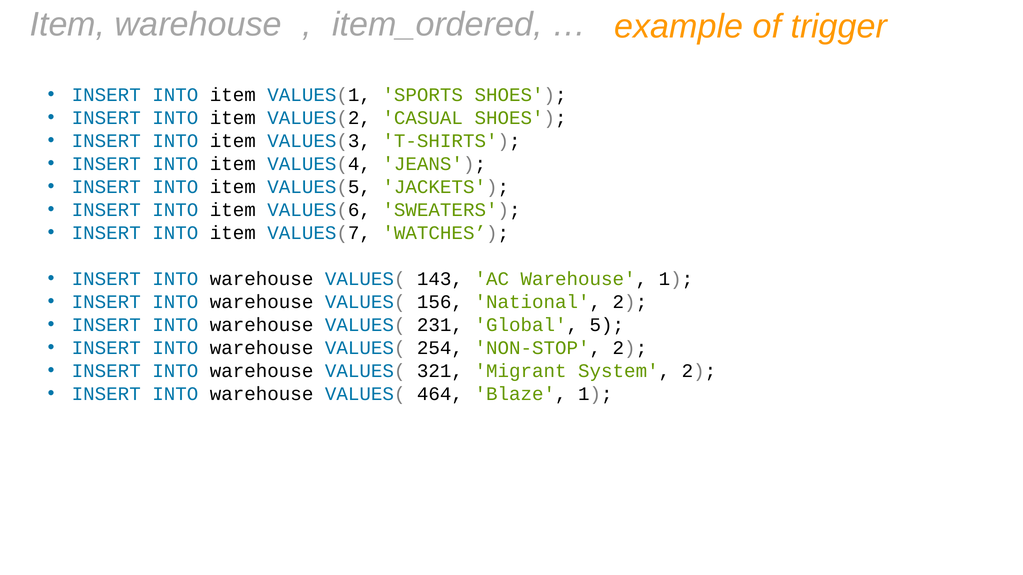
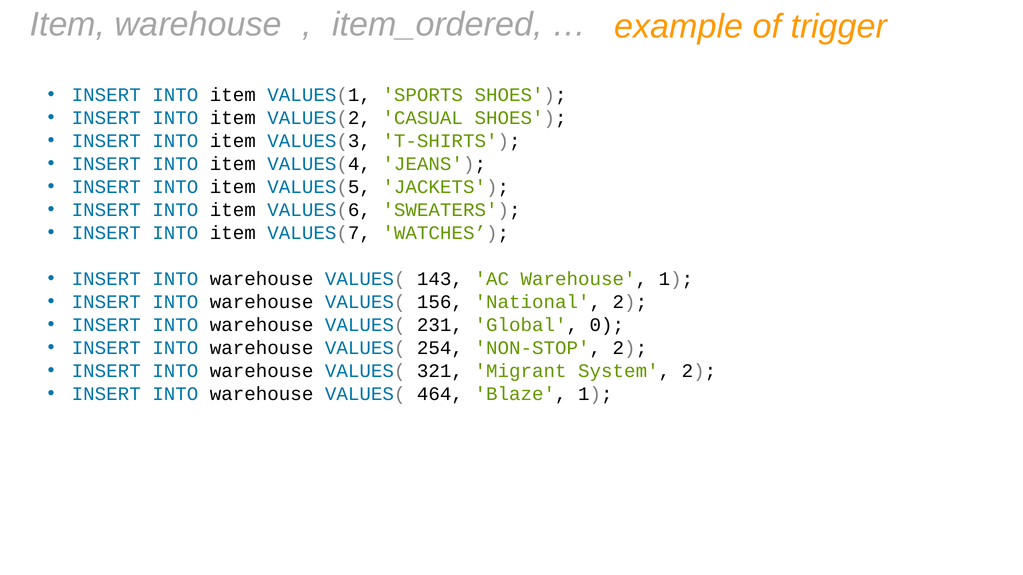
5: 5 -> 0 (607, 325)
